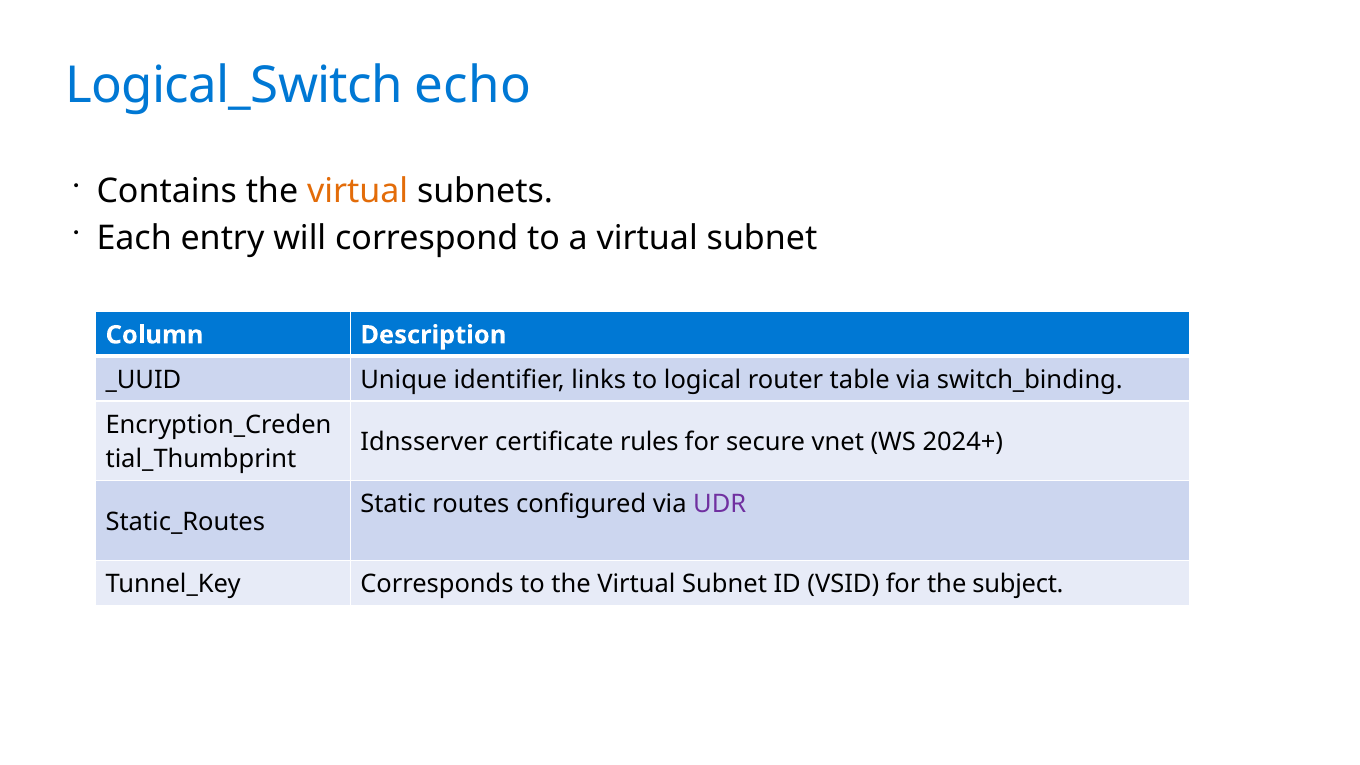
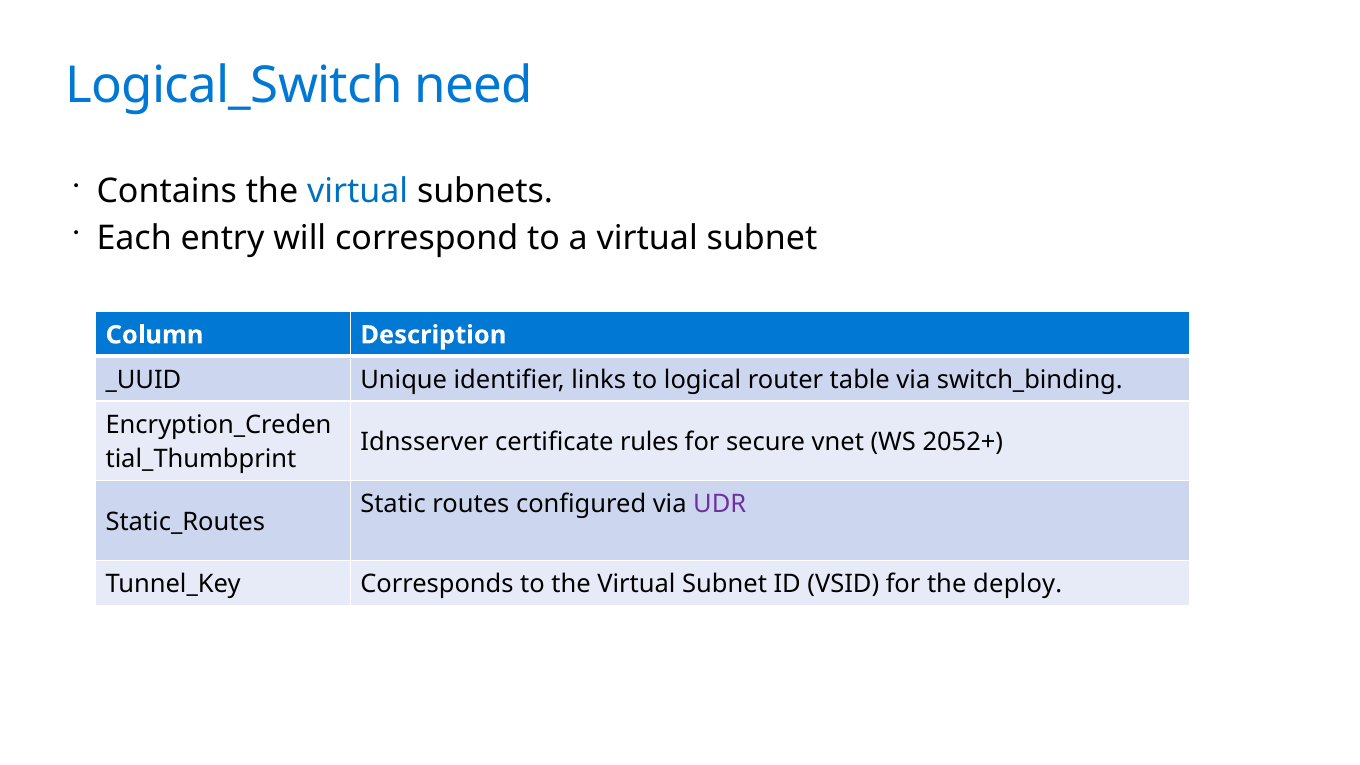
echo: echo -> need (474, 85)
virtual colour: orange -> blue (358, 191)
2024+: 2024+ -> 2052+ (963, 442)
subject: subject -> deploy (1018, 584)
